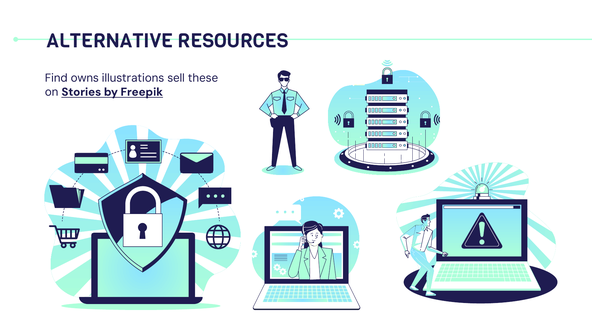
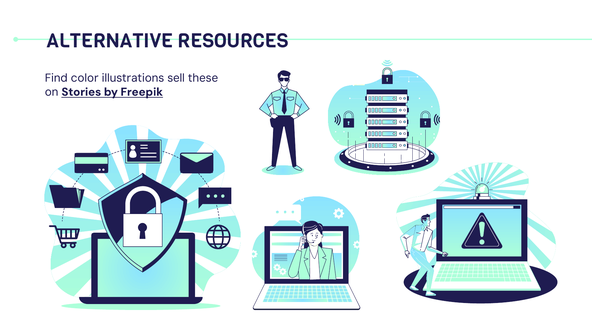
owns: owns -> color (85, 78)
